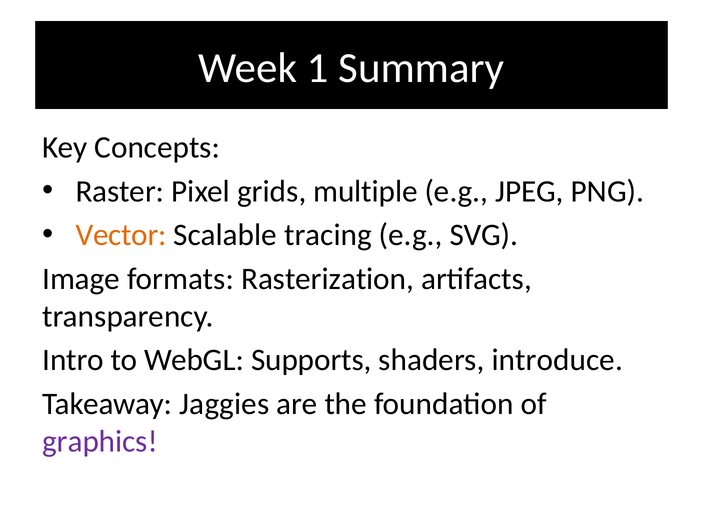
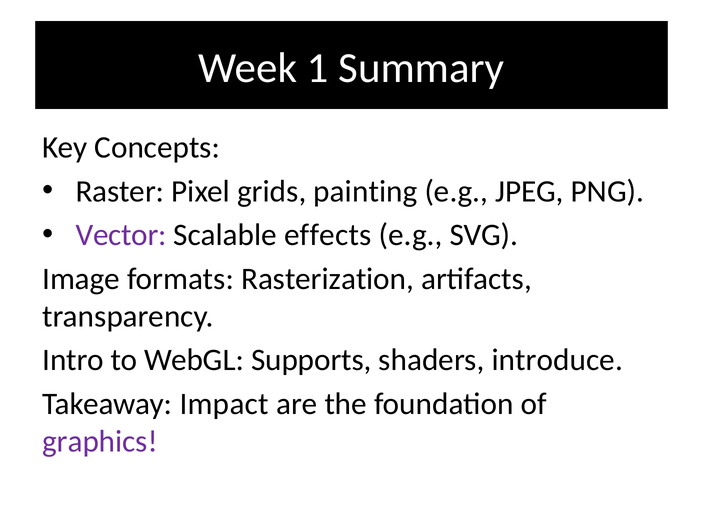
multiple: multiple -> painting (365, 191)
Vector colour: orange -> purple (121, 235)
tracing: tracing -> effects (328, 235)
Jaggies: Jaggies -> Impact (224, 404)
